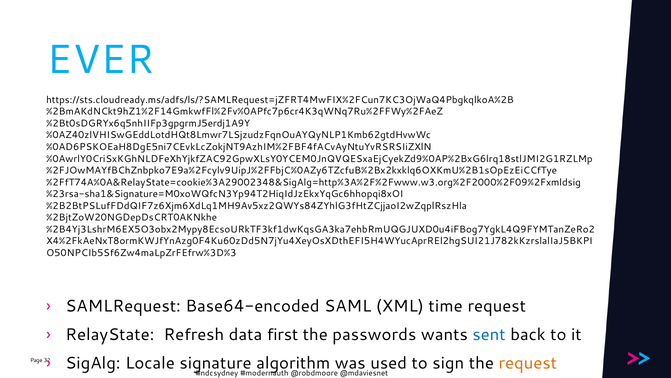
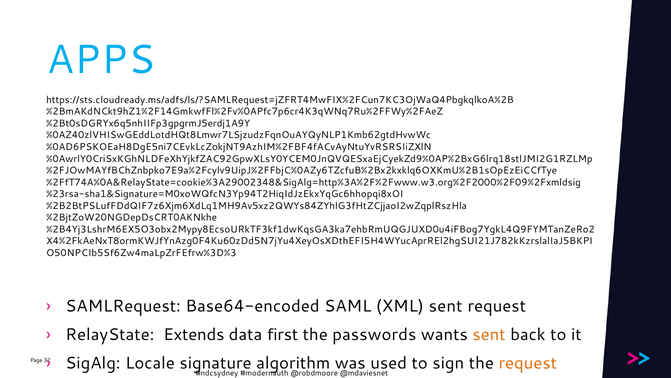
EVER: EVER -> APPS (101, 60)
XML time: time -> sent (446, 306)
Refresh: Refresh -> Extends (194, 334)
sent colour: blue -> orange (489, 334)
